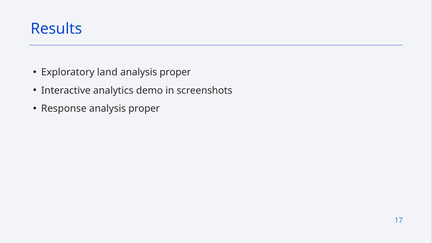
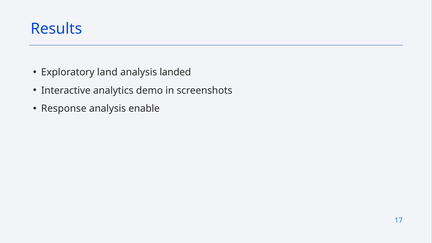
proper: proper -> landed (175, 72)
proper: proper -> enable (144, 109)
